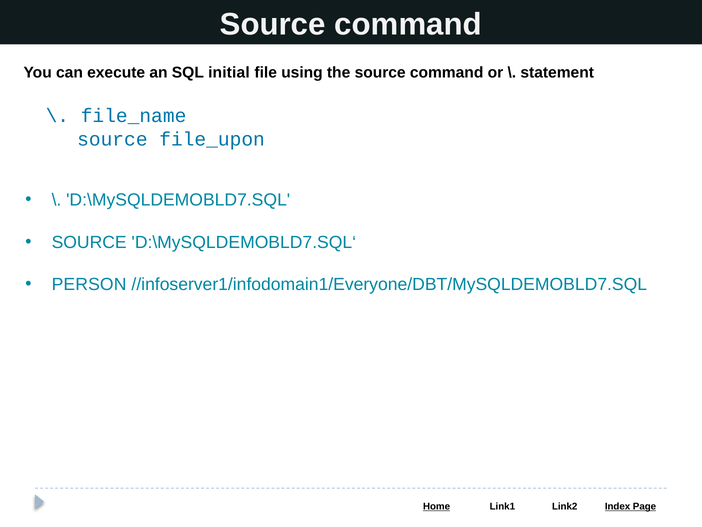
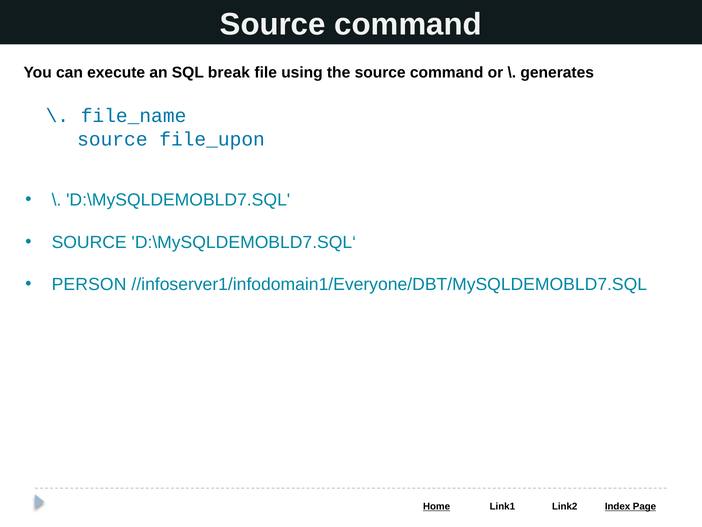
initial: initial -> break (229, 72)
statement: statement -> generates (557, 72)
